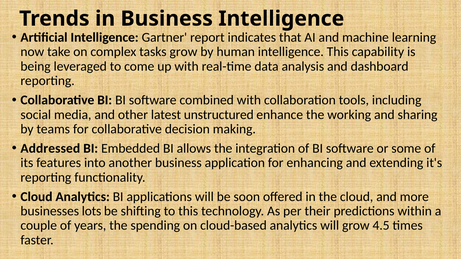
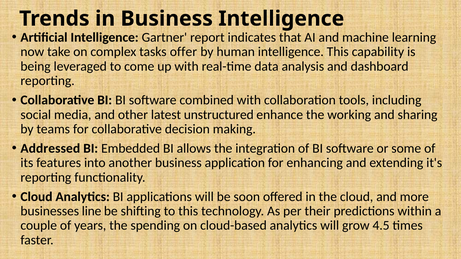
tasks grow: grow -> offer (183, 52)
lots: lots -> line (92, 211)
